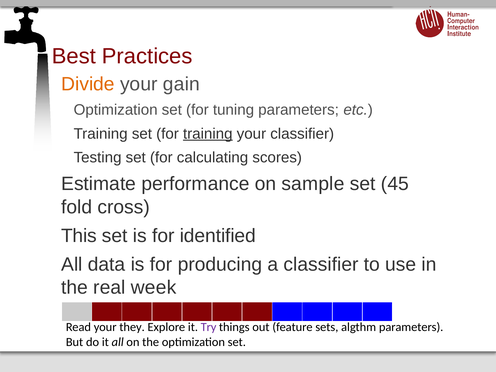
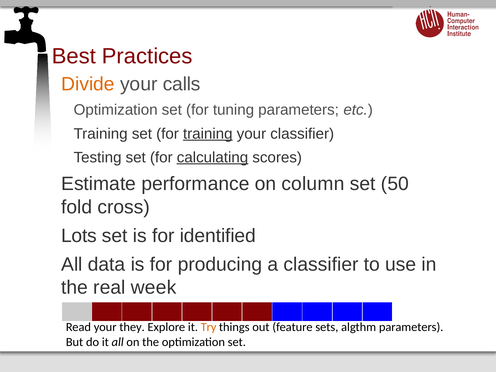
gain: gain -> calls (182, 84)
calculating underline: none -> present (212, 157)
sample: sample -> column (313, 184)
45: 45 -> 50 (395, 184)
This: This -> Lots (79, 236)
Try colour: purple -> orange (209, 327)
